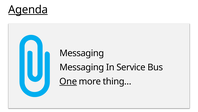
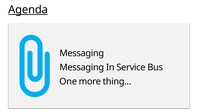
One underline: present -> none (68, 81)
